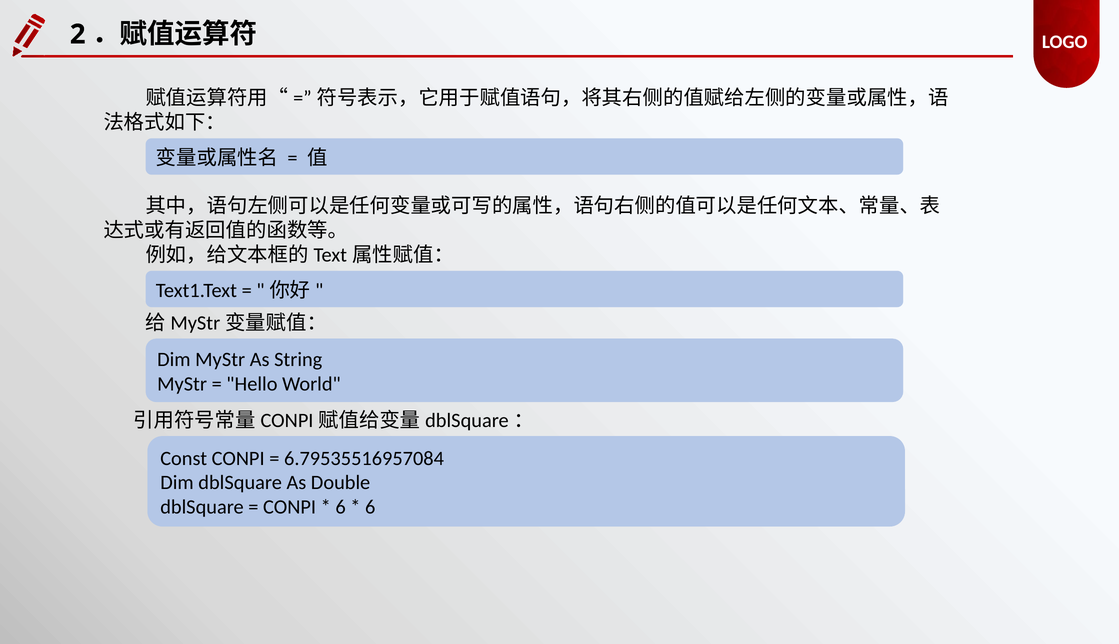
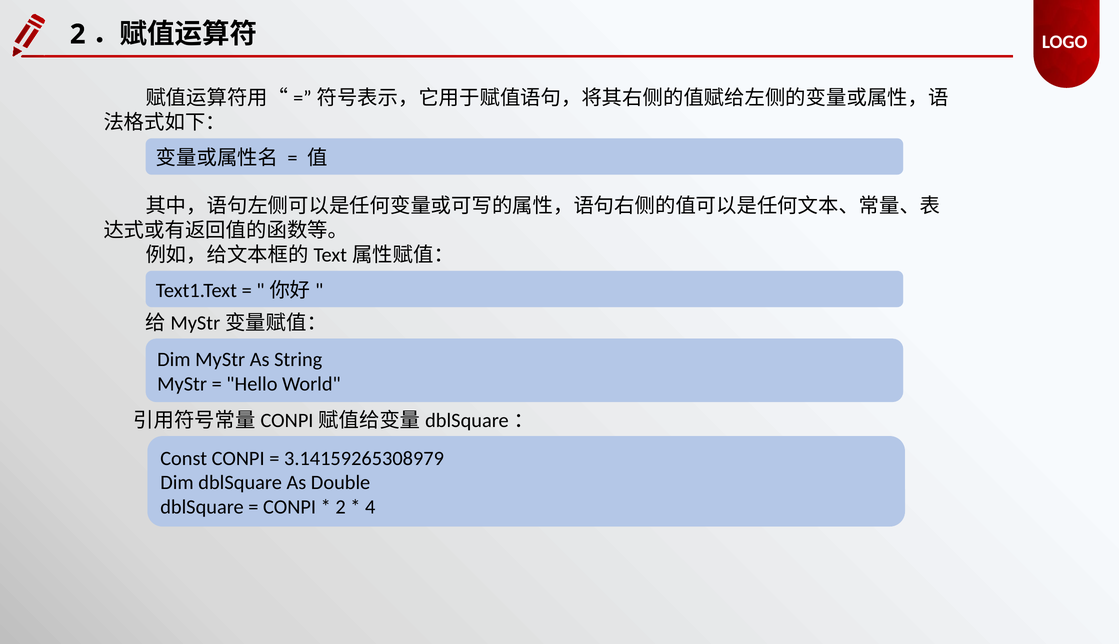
6.79535516957084: 6.79535516957084 -> 3.14159265308979 (364, 458)
6: 6 -> 2 (341, 507)
6: 6 -> 4 (370, 507)
